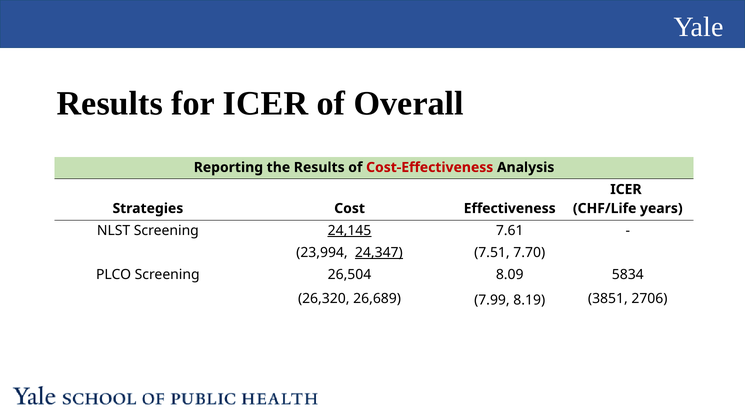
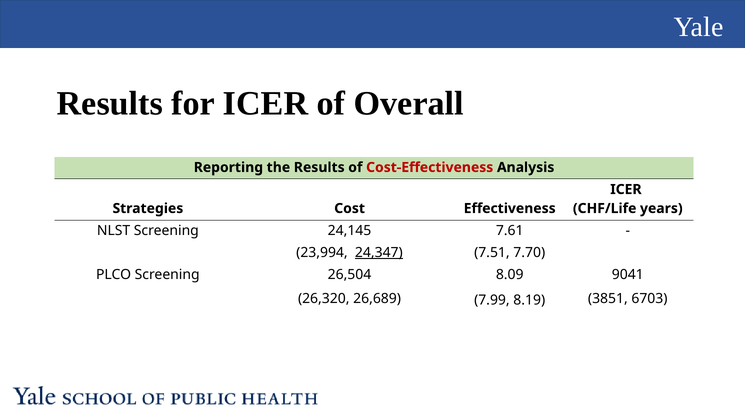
24,145 underline: present -> none (350, 230)
5834: 5834 -> 9041 (628, 275)
2706: 2706 -> 6703 (649, 298)
